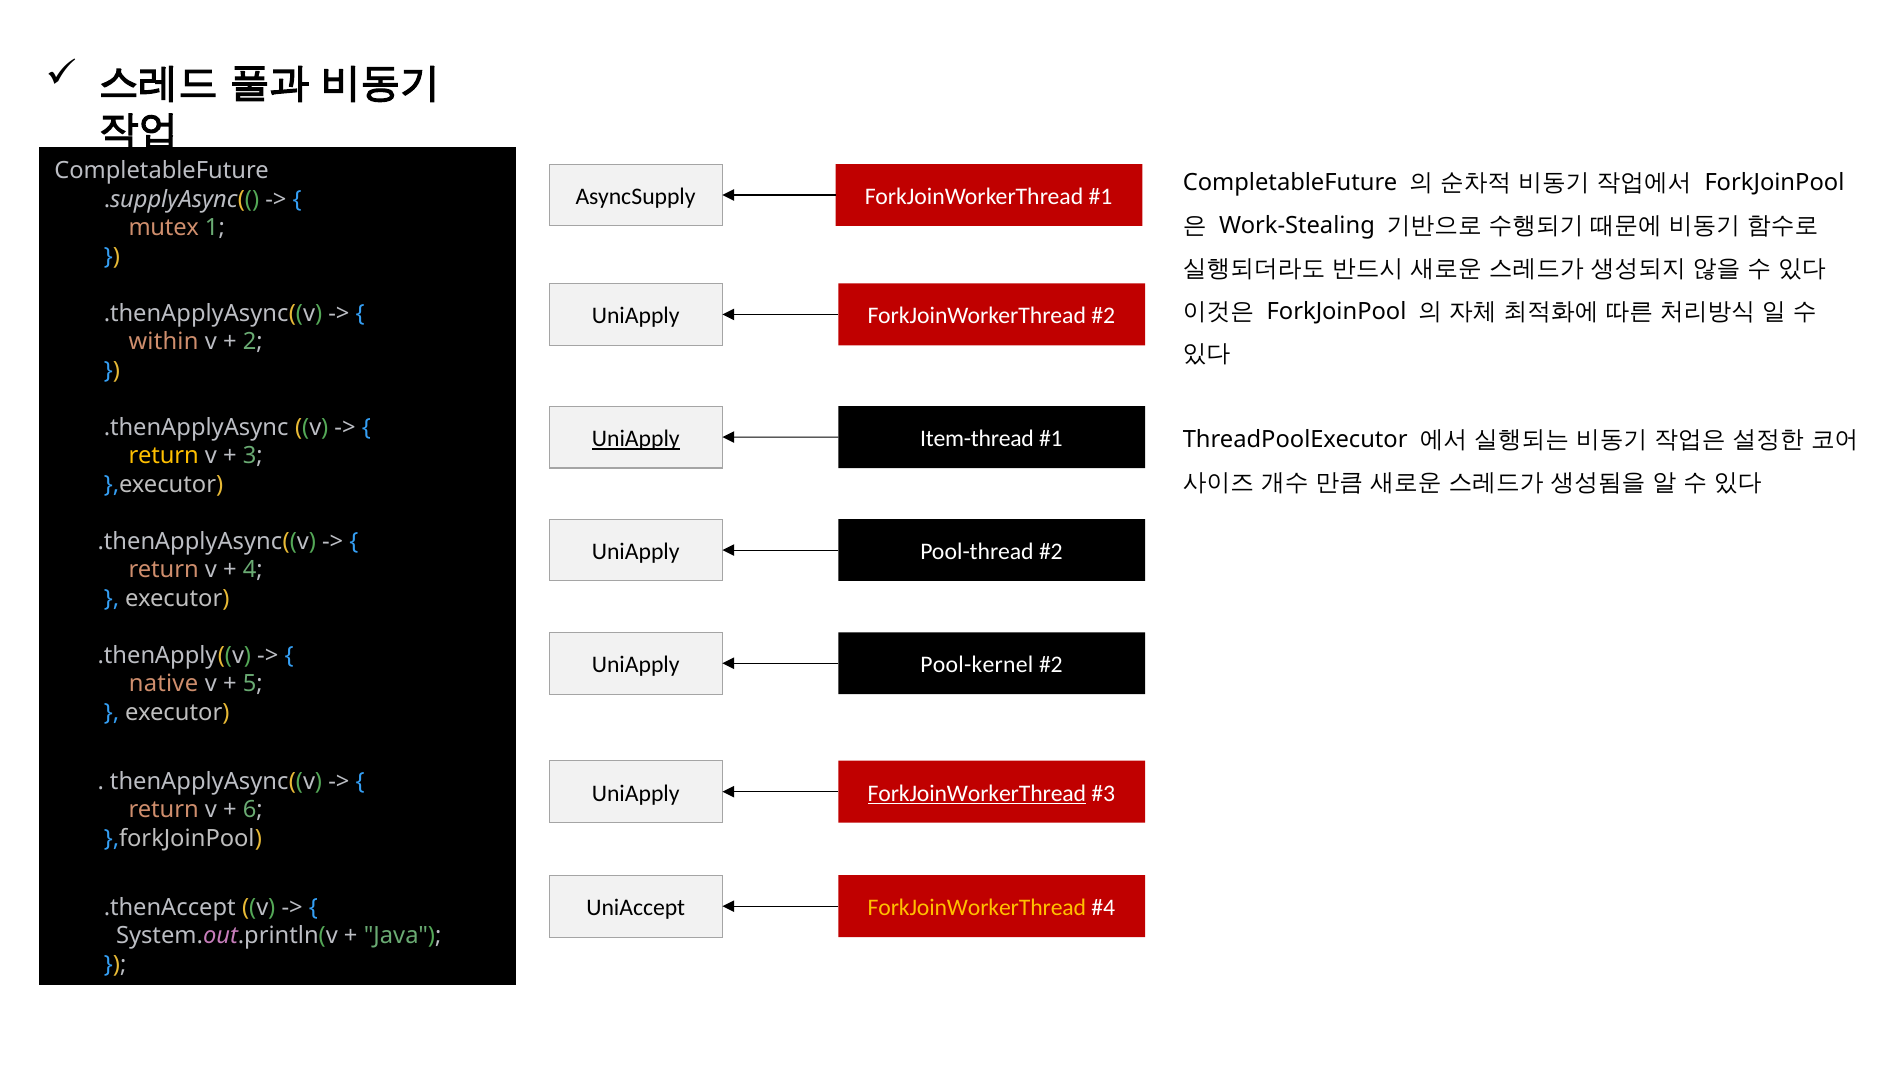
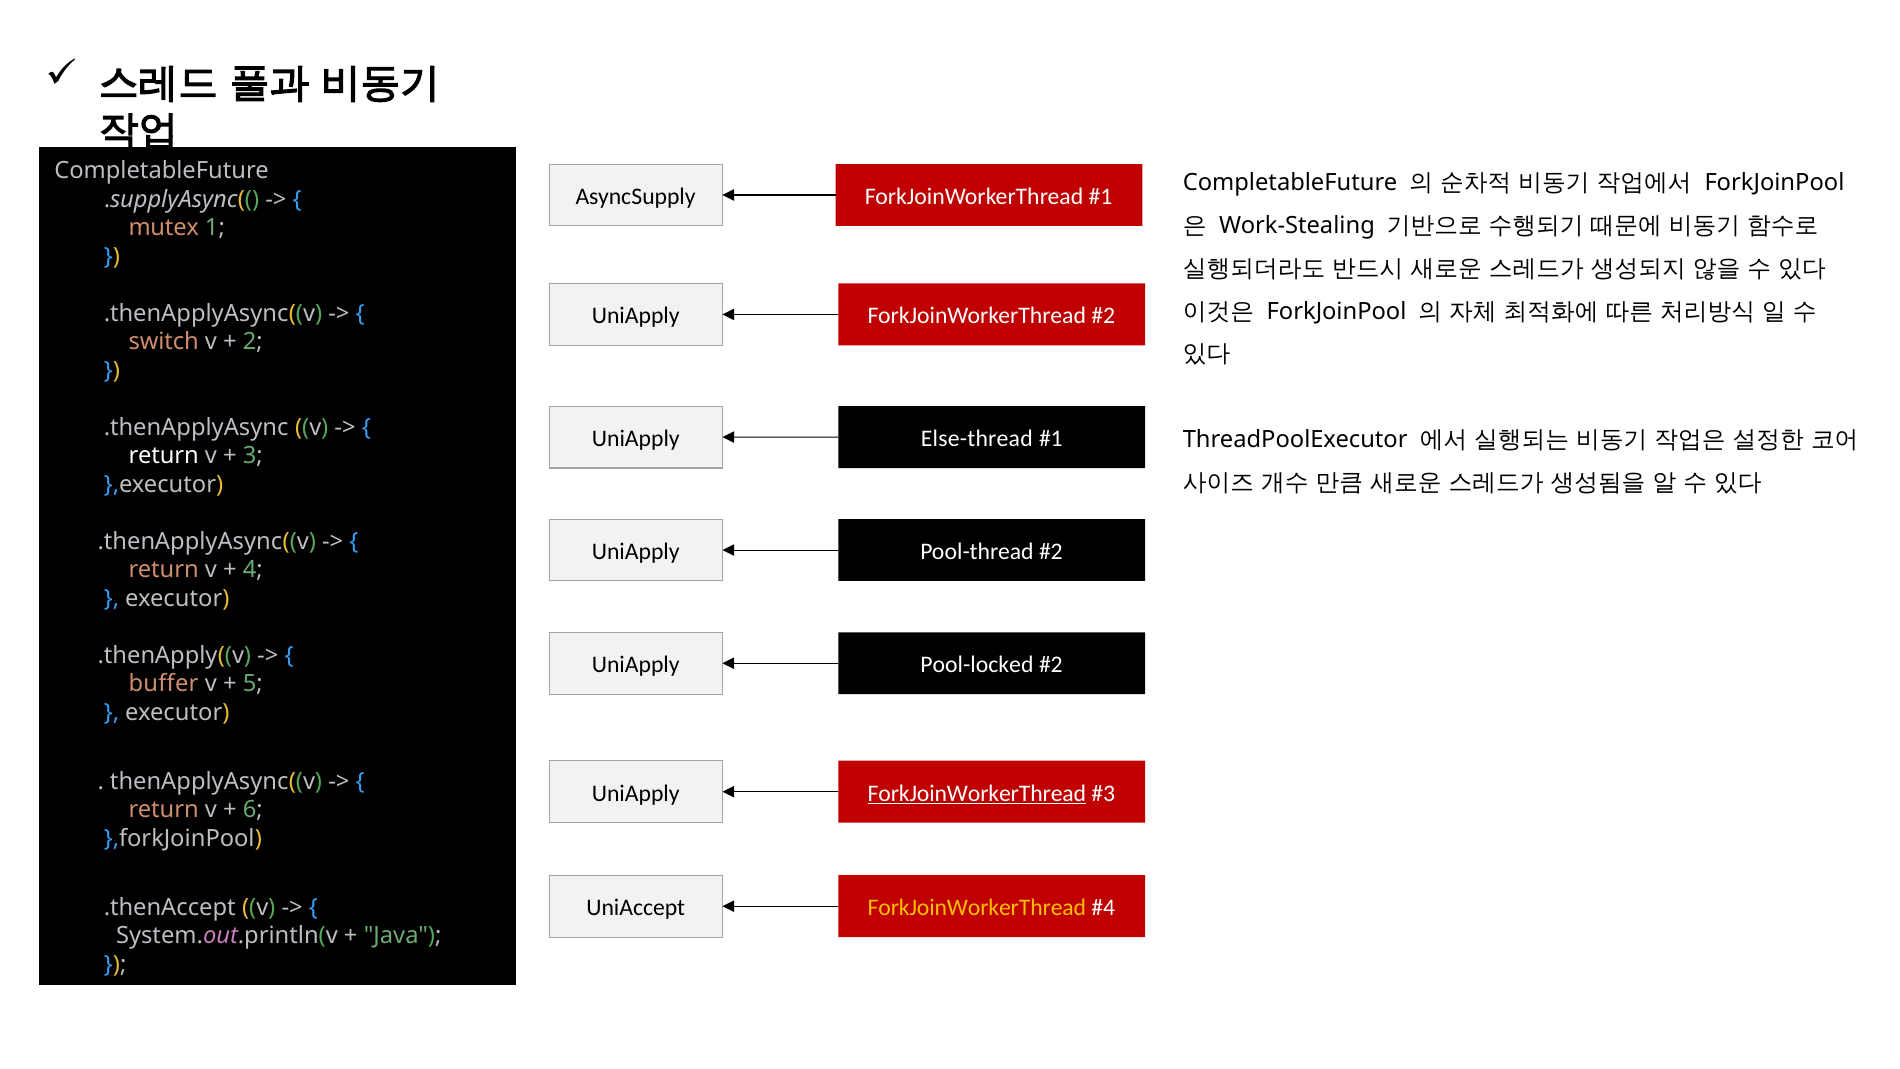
within: within -> switch (164, 342)
UniApply underline: present -> none (636, 439)
Item-thread: Item-thread -> Else-thread (977, 439)
return colour: yellow -> white (164, 456)
Pool-kernel: Pool-kernel -> Pool-locked (977, 665)
native: native -> buffer (164, 684)
